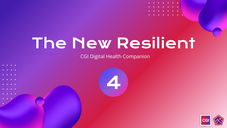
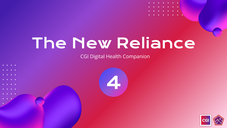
Resilient: Resilient -> Reliance (156, 44)
